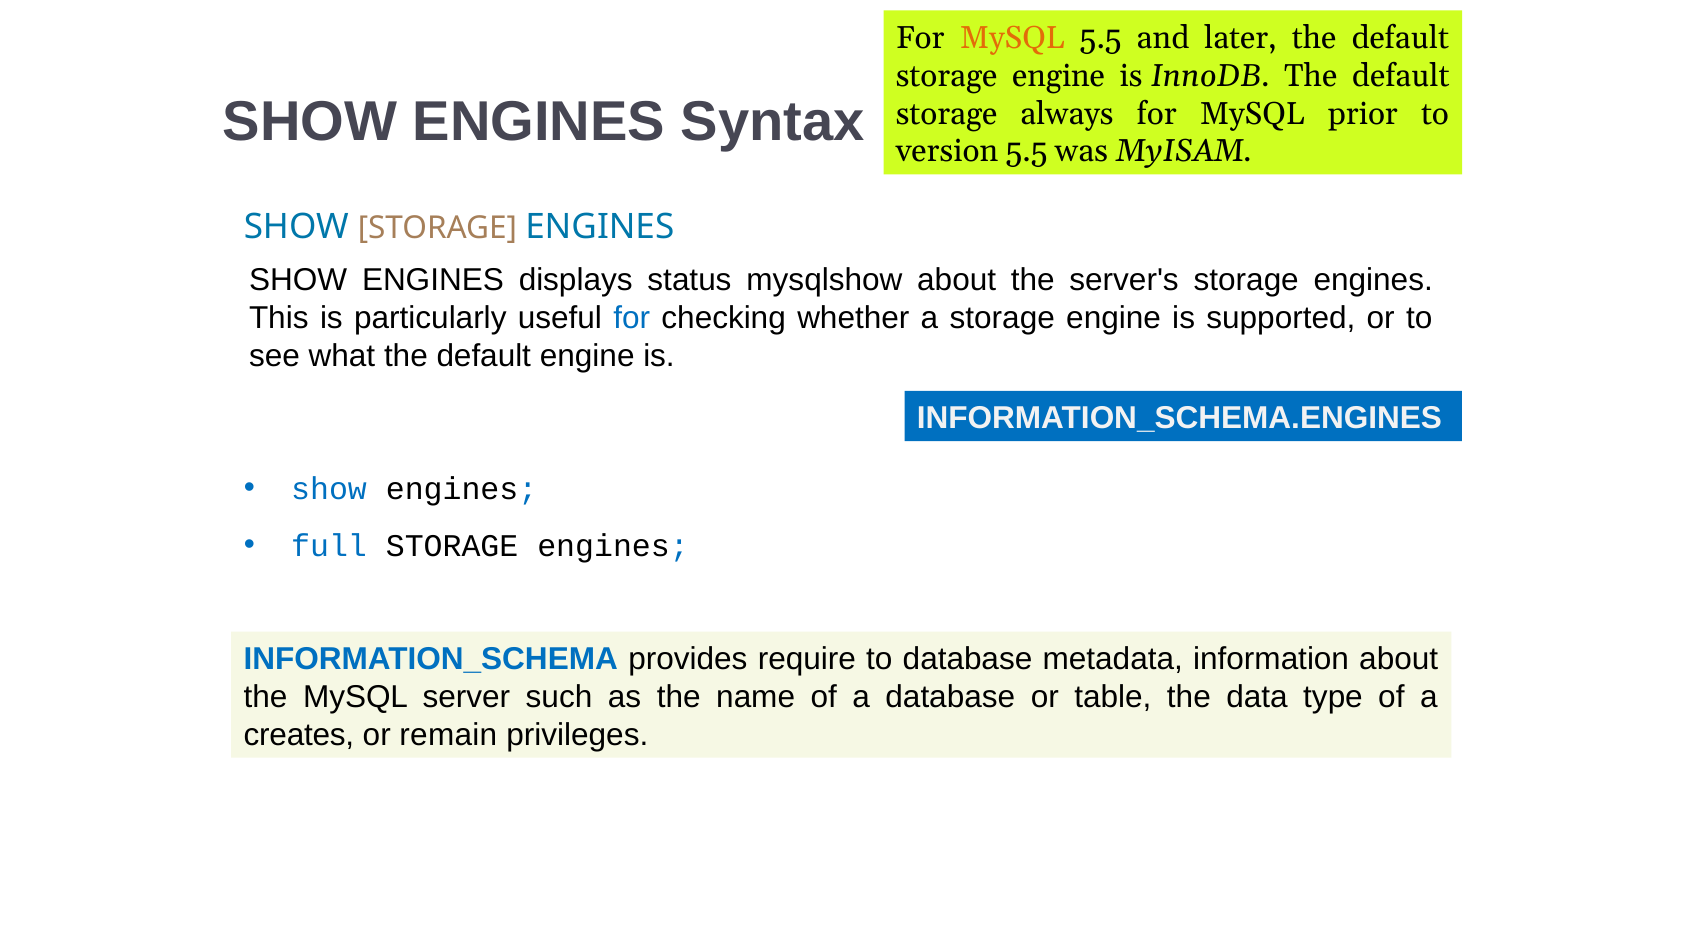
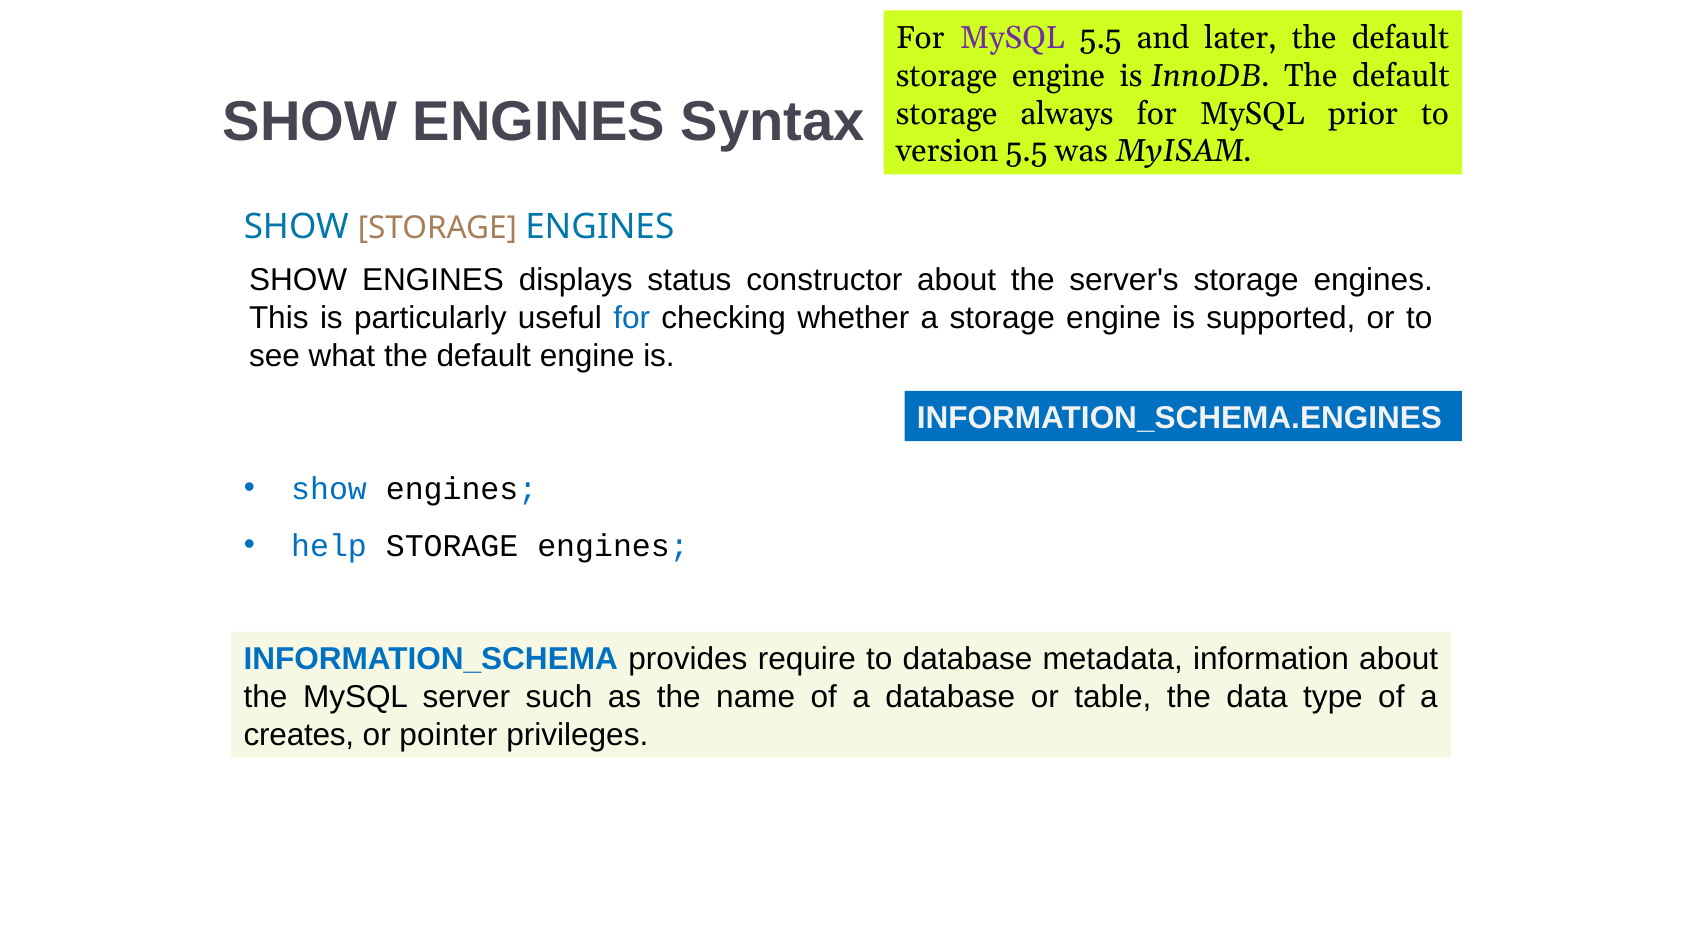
MySQL colour: orange -> purple (1012, 38)
mysqlshow: mysqlshow -> constructor (824, 280)
full: full -> help (329, 546)
remain: remain -> pointer (448, 734)
